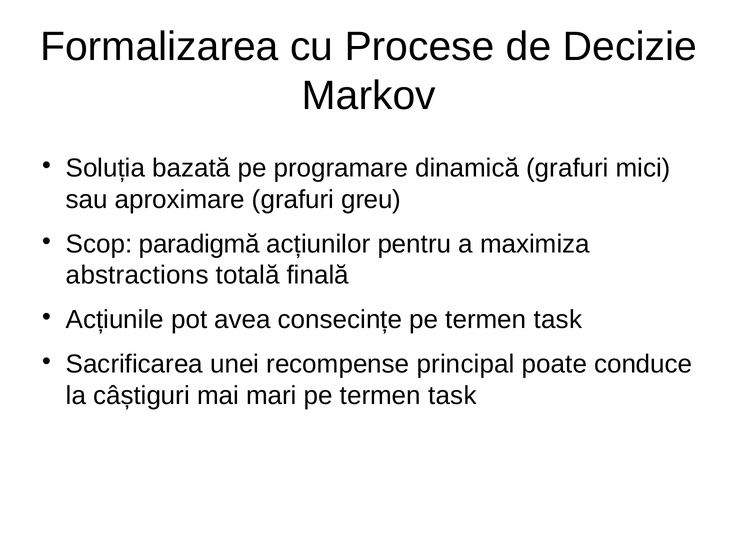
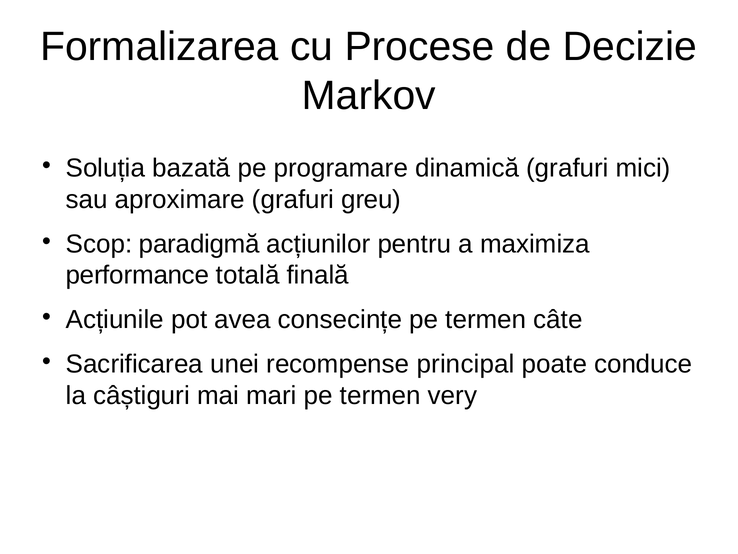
abstractions: abstractions -> performance (137, 275)
consecințe pe termen task: task -> câte (558, 319)
mari pe termen task: task -> very (453, 395)
